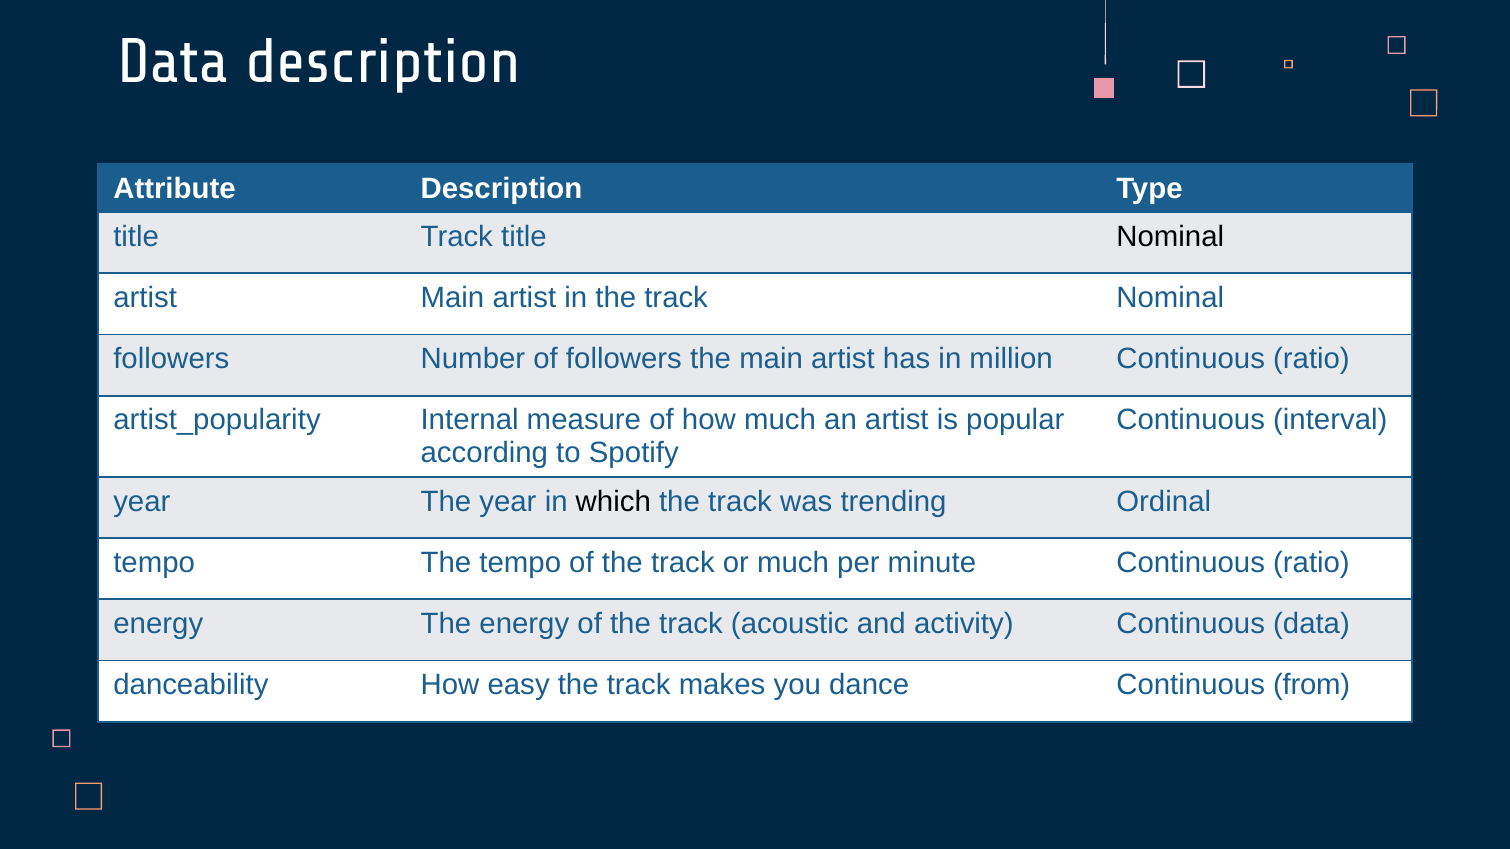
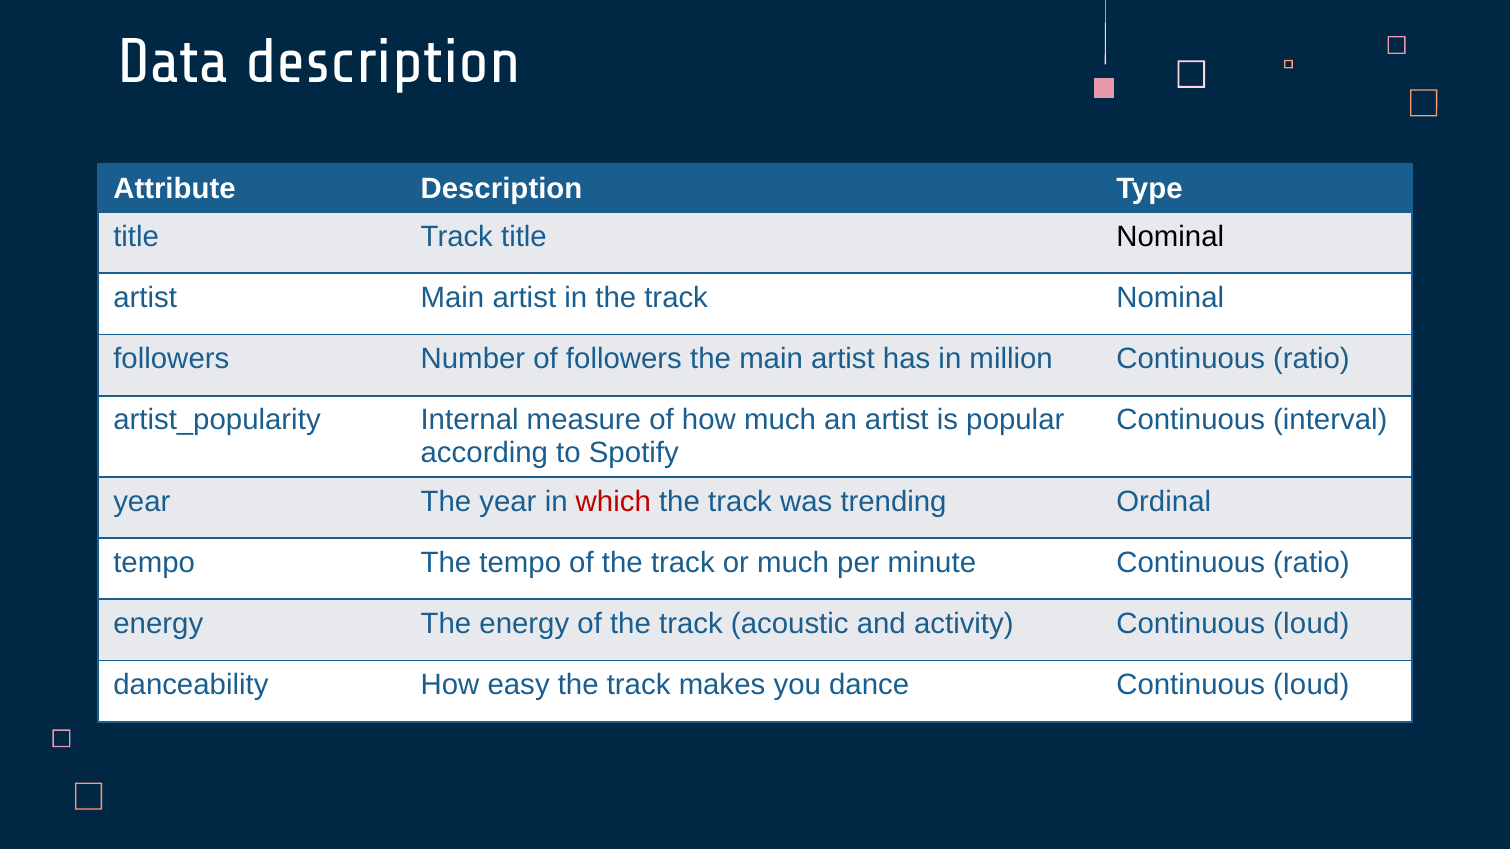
which colour: black -> red (613, 502)
activity Continuous data: data -> loud (1311, 624)
dance Continuous from: from -> loud (1311, 685)
